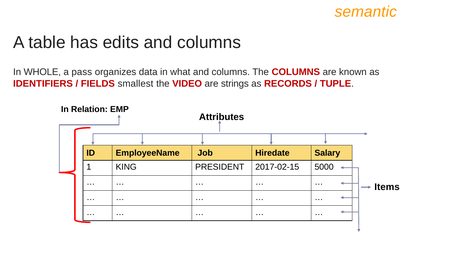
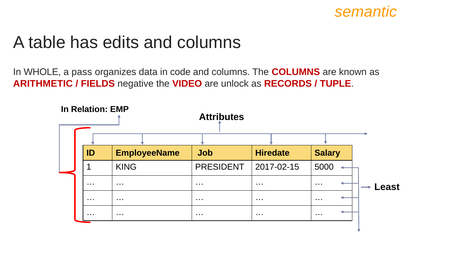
what: what -> code (180, 72)
IDENTIFIERS: IDENTIFIERS -> ARITHMETIC (43, 83)
smallest: smallest -> negative (136, 83)
strings: strings -> unlock (235, 83)
Items: Items -> Least (387, 187)
